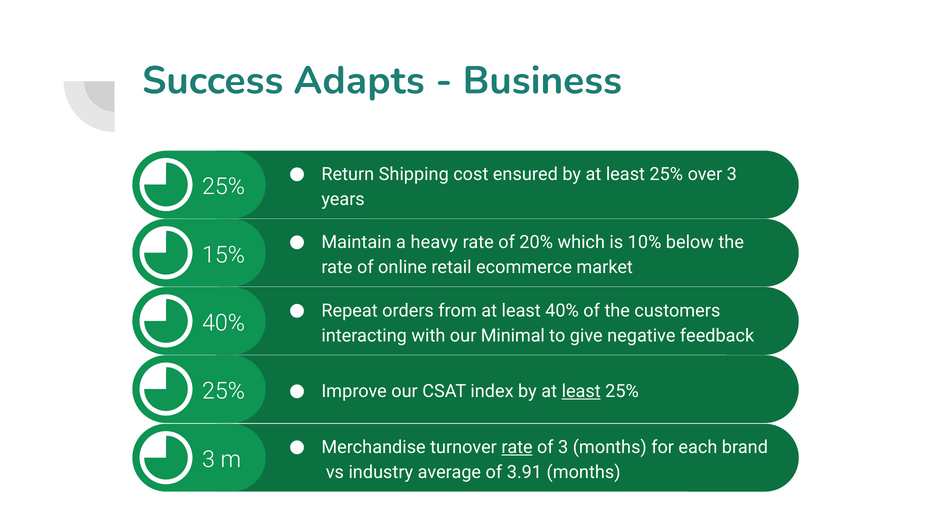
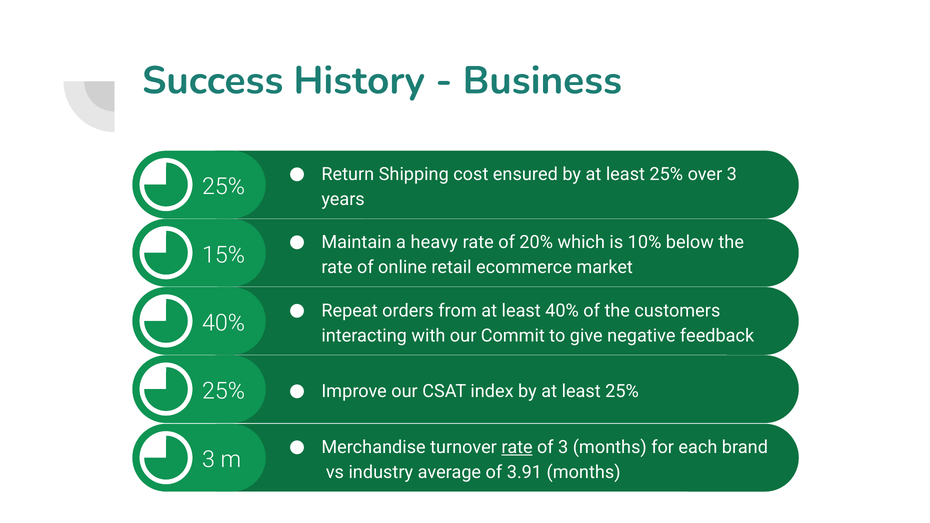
Adapts: Adapts -> History (359, 81)
Minimal: Minimal -> Commit (513, 336)
least underline: present -> none (581, 391)
